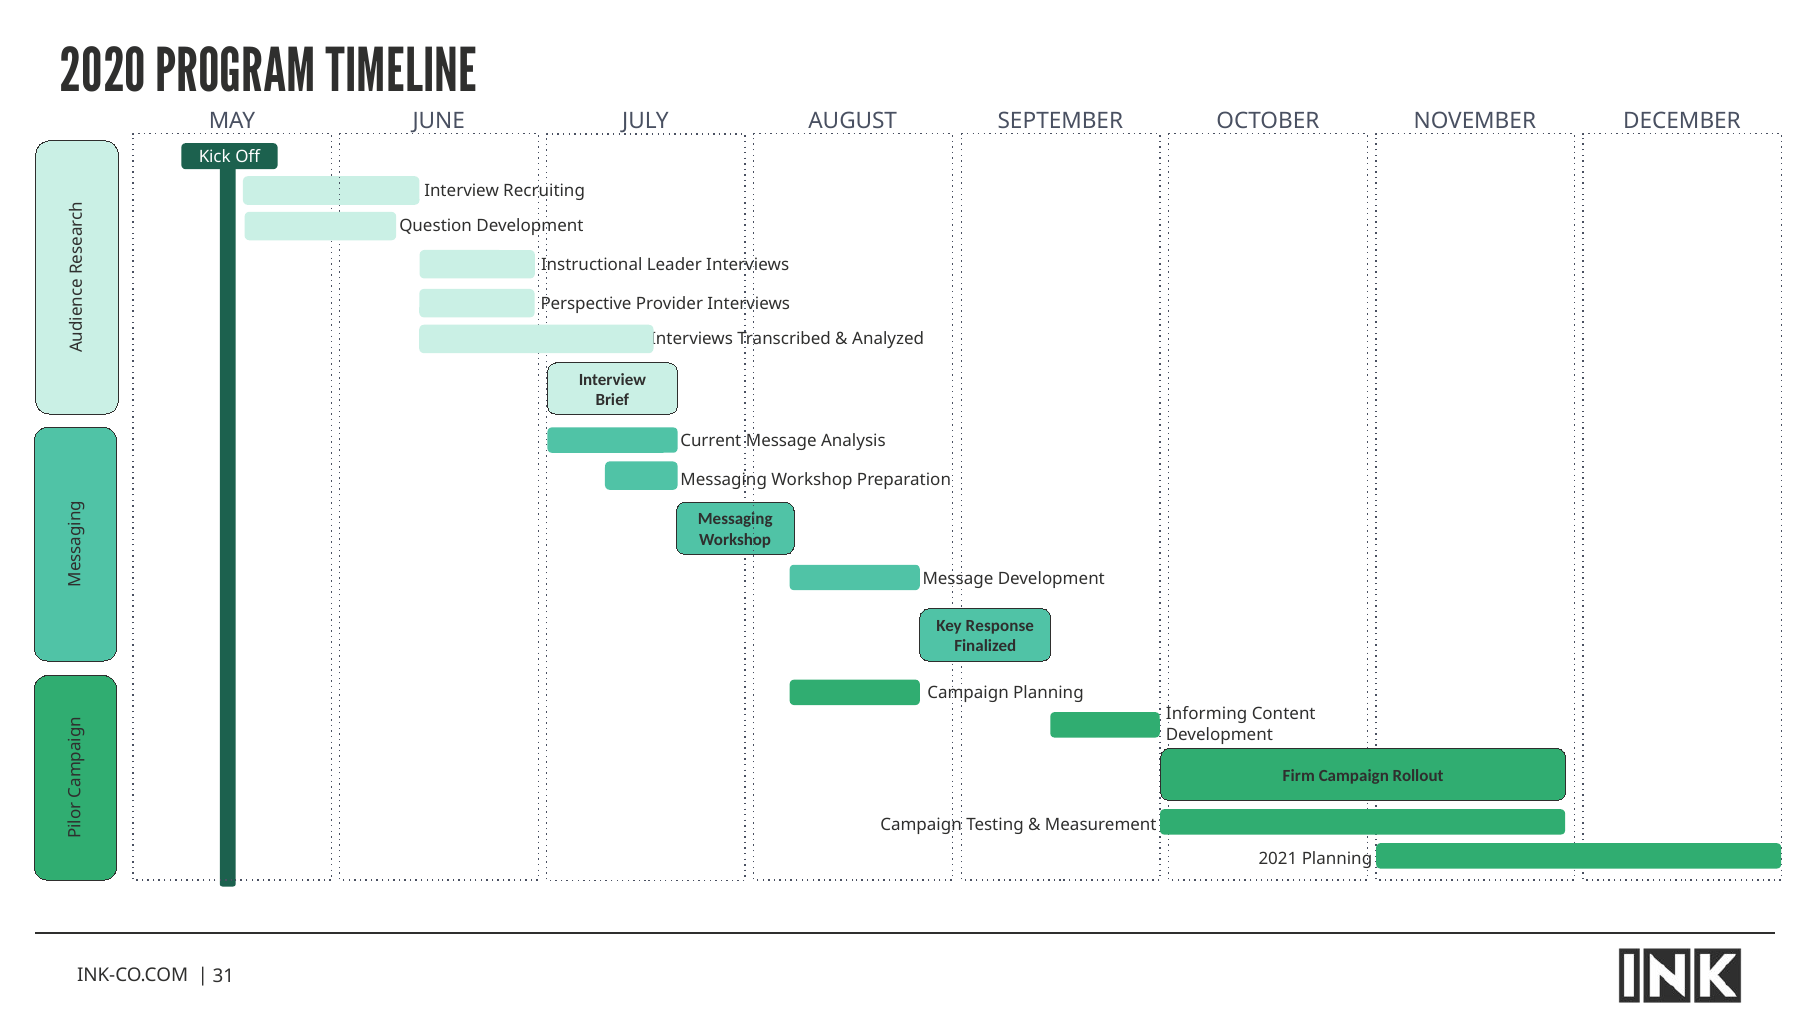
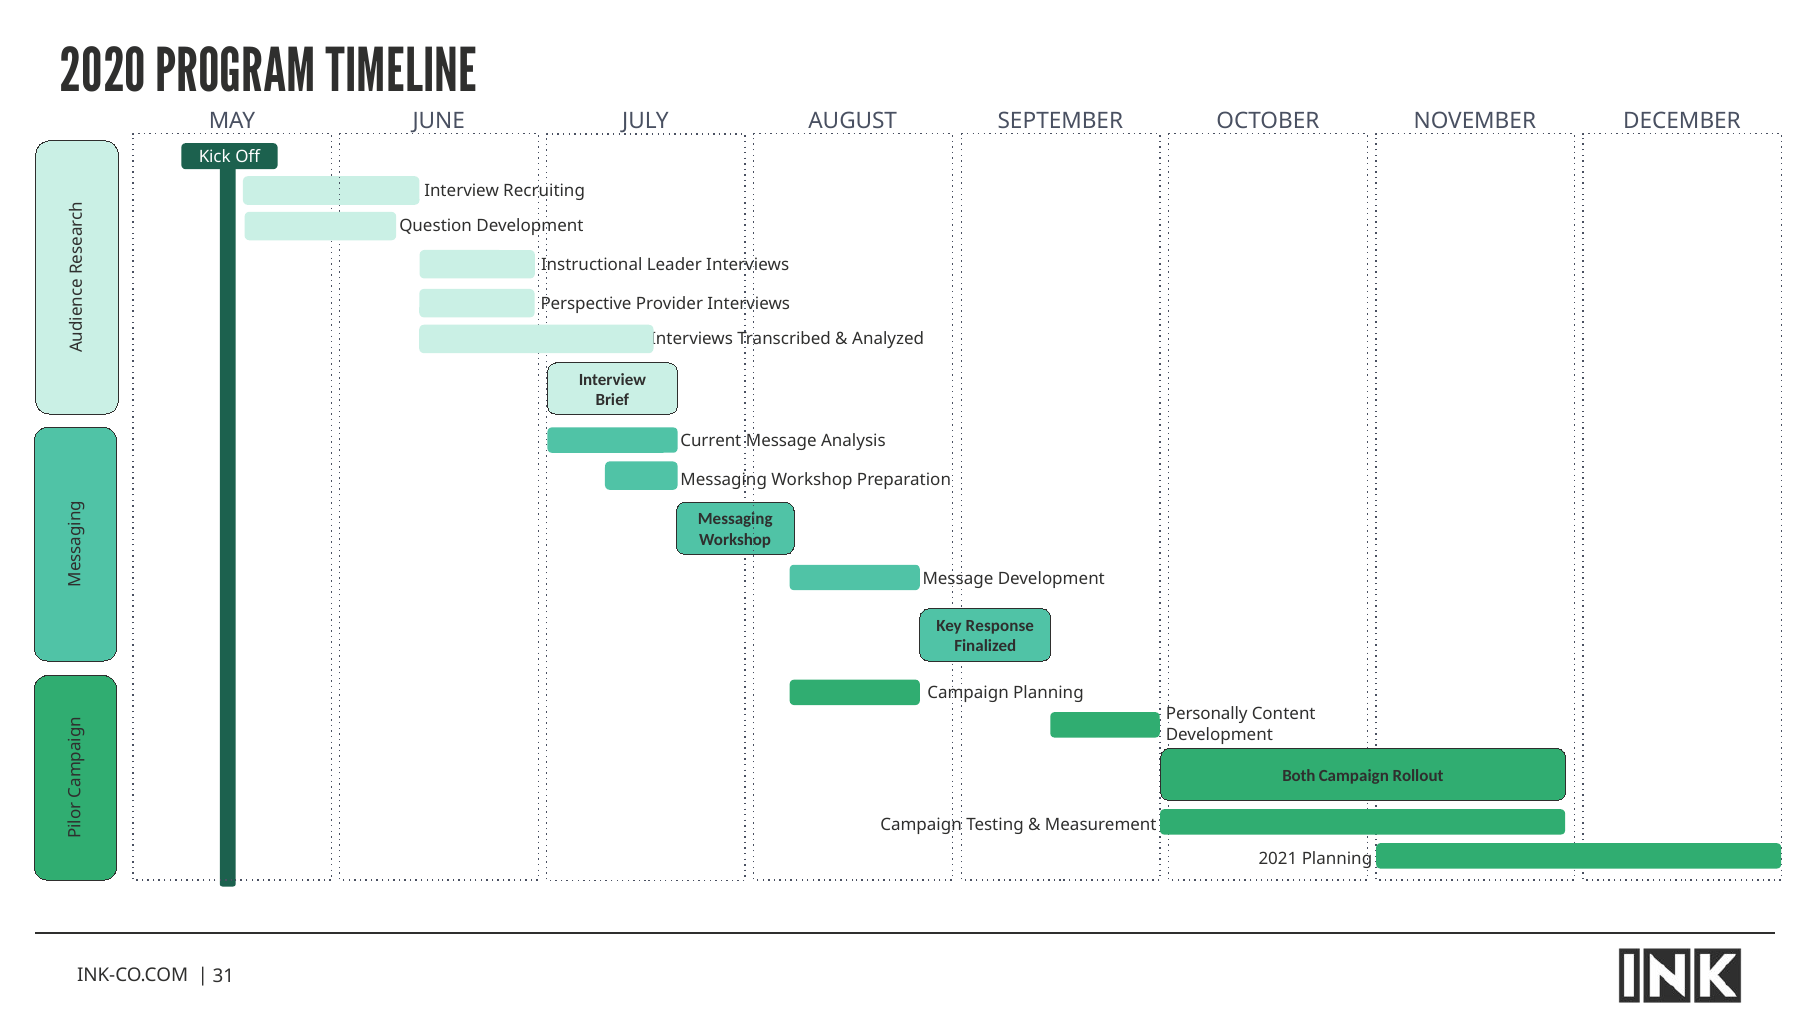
Informing: Informing -> Personally (1207, 714)
Firm: Firm -> Both (1299, 775)
